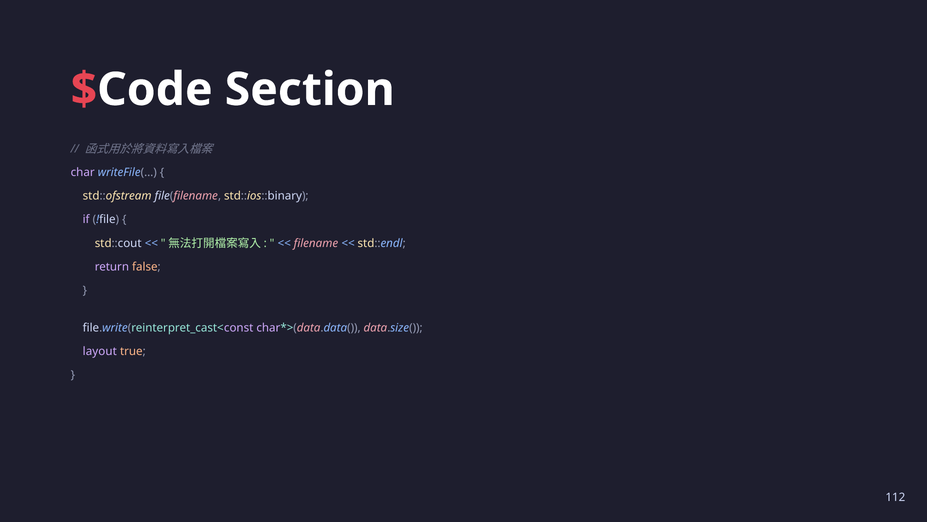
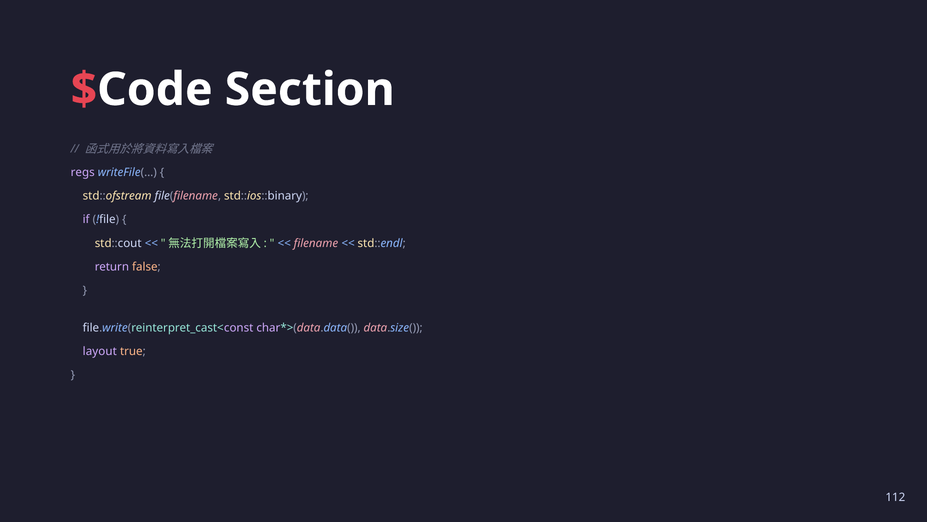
char: char -> regs (83, 172)
